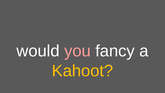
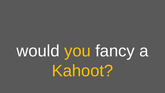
you colour: pink -> yellow (77, 51)
